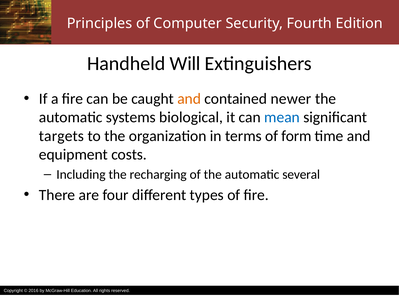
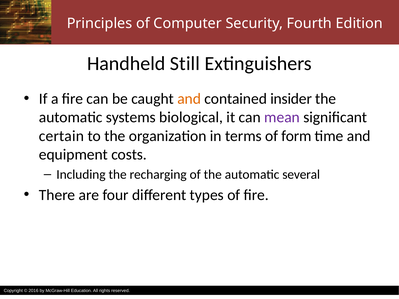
Will: Will -> Still (185, 64)
newer: newer -> insider (291, 99)
mean colour: blue -> purple (282, 117)
targets: targets -> certain (61, 136)
